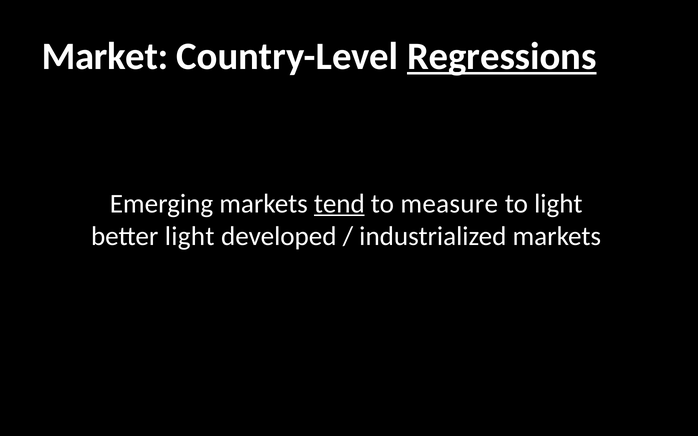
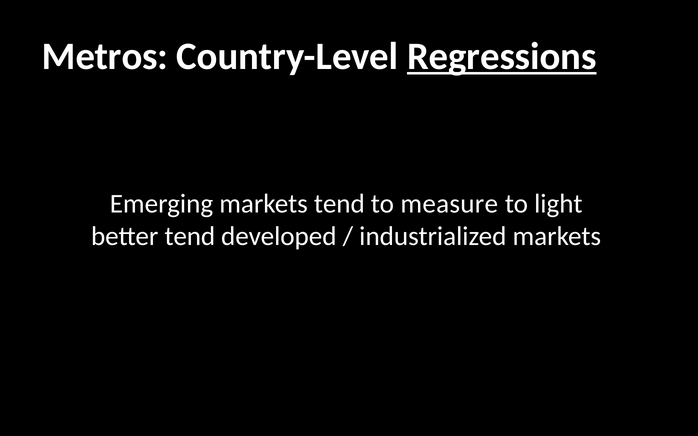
Market: Market -> Metros (105, 57)
tend underline: present -> none (339, 204)
better light: light -> tend (190, 236)
